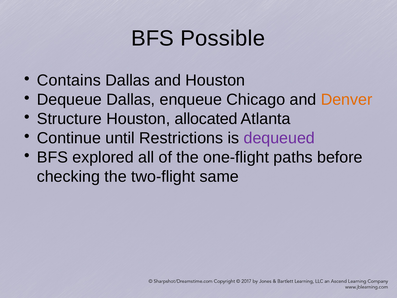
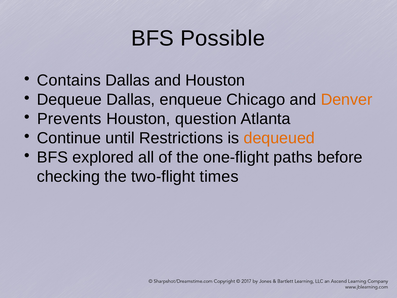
Structure: Structure -> Prevents (69, 119)
allocated: allocated -> question (206, 119)
dequeued colour: purple -> orange (279, 138)
same: same -> times (219, 176)
